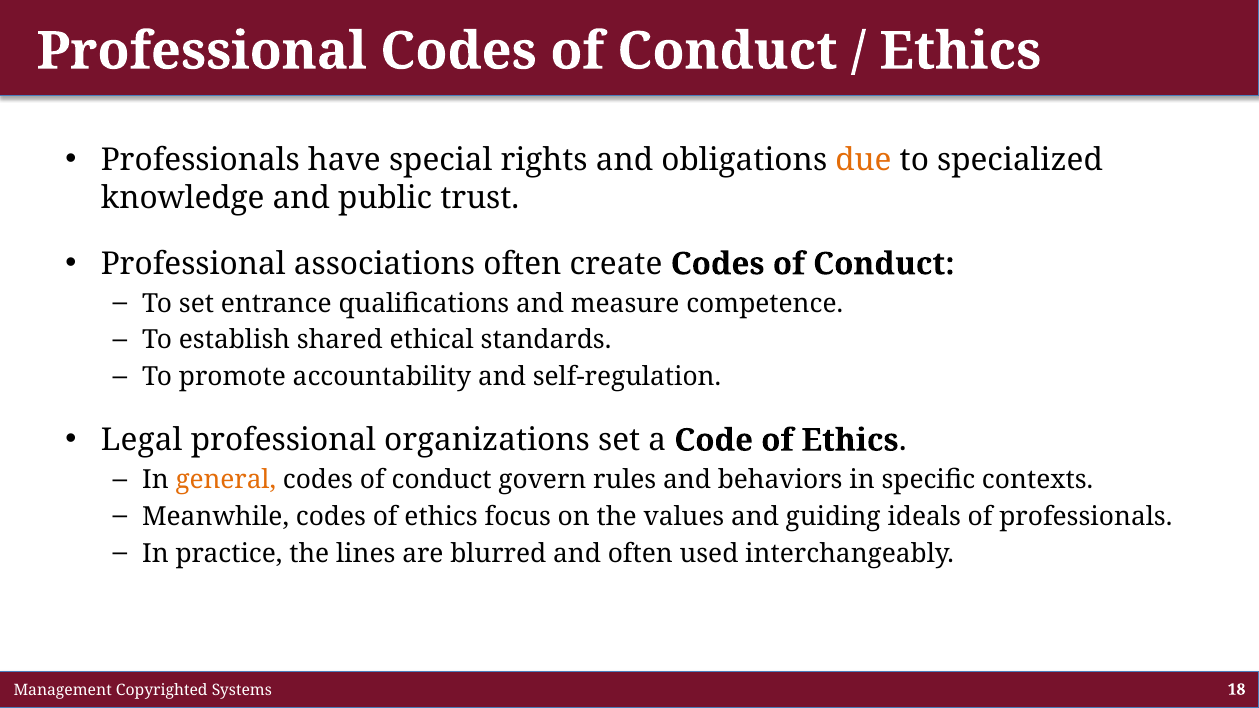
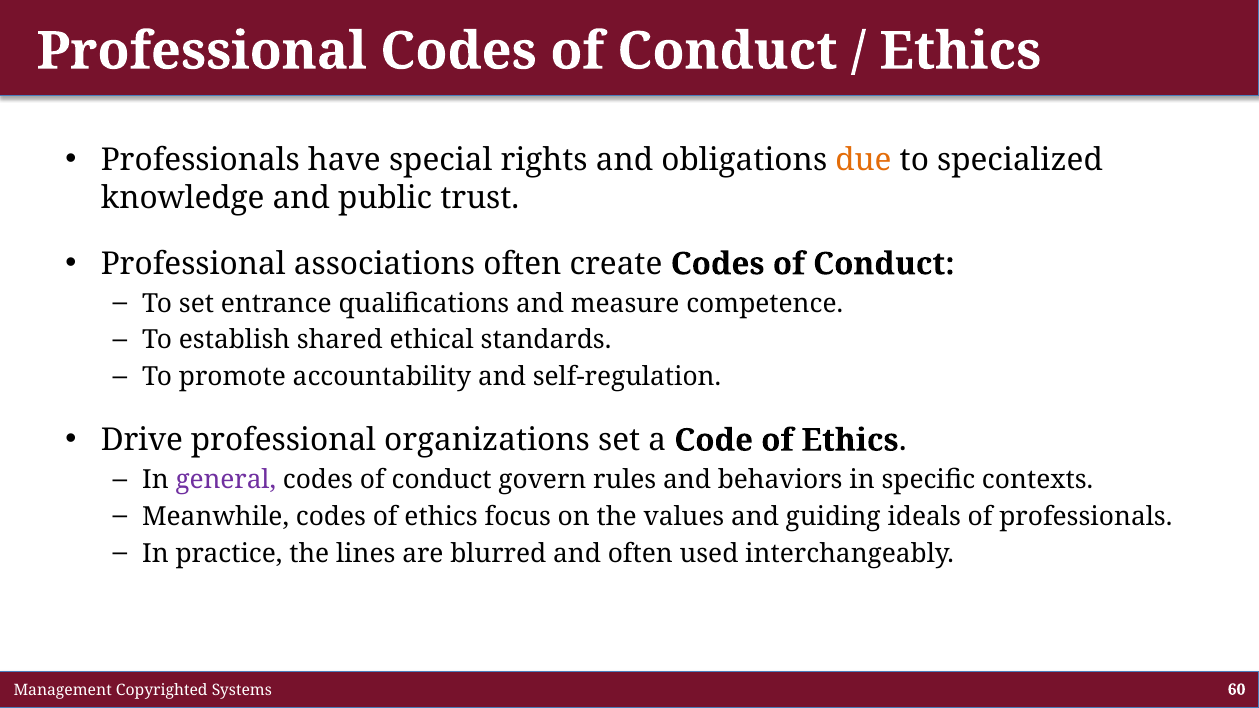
Legal: Legal -> Drive (142, 441)
general colour: orange -> purple (226, 480)
18: 18 -> 60 (1237, 690)
